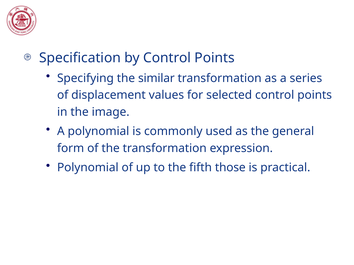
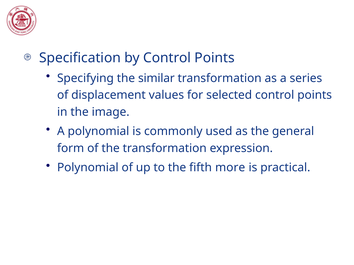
those: those -> more (230, 168)
